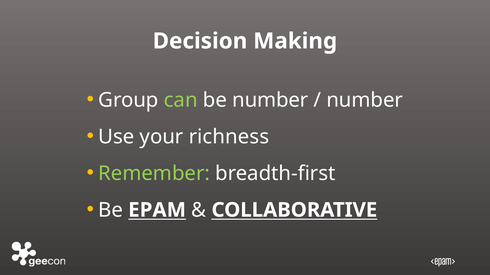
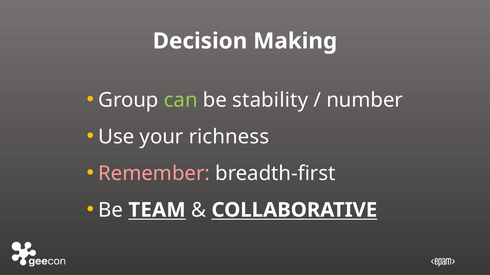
be number: number -> stability (270, 100)
Remember colour: light green -> pink (154, 174)
EPAM: EPAM -> TEAM (157, 210)
